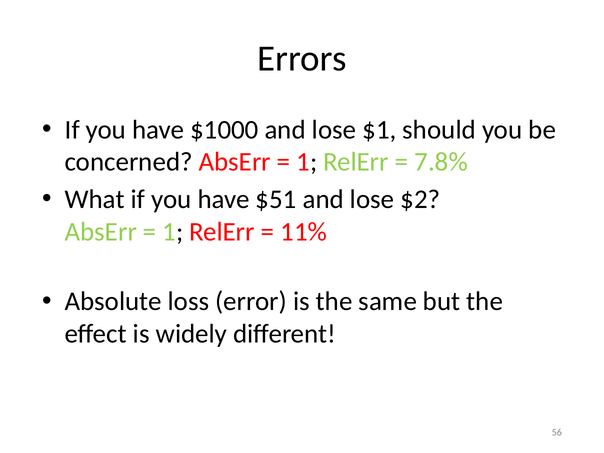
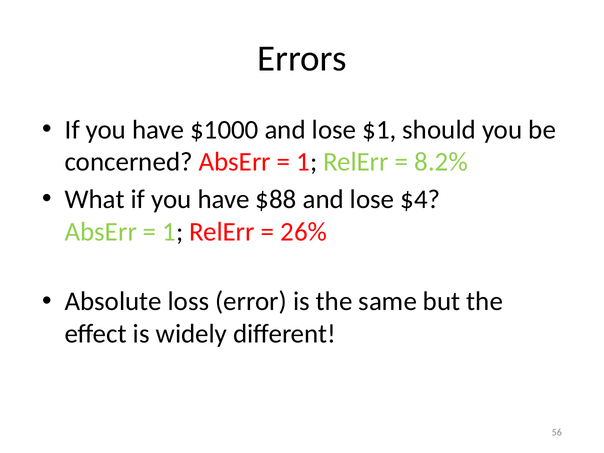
7.8%: 7.8% -> 8.2% (441, 162)
$51: $51 -> $88 (276, 200)
$2: $2 -> $4 (420, 200)
11%: 11% -> 26% (304, 232)
